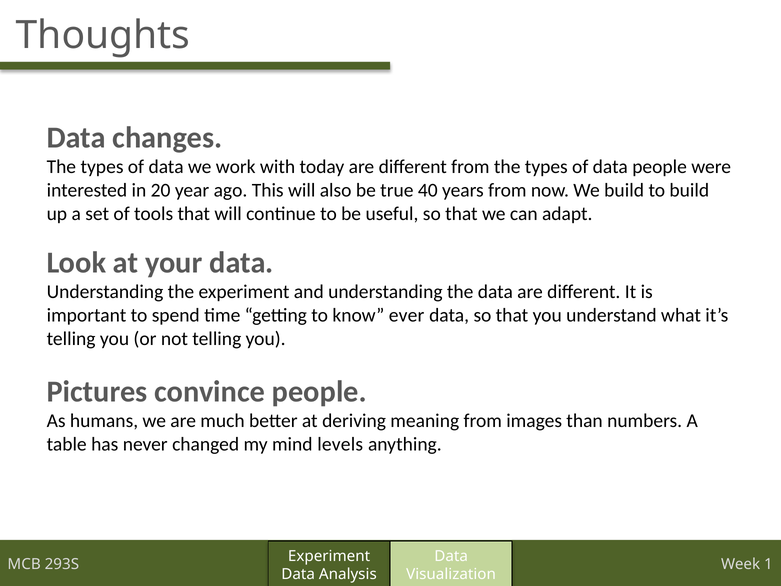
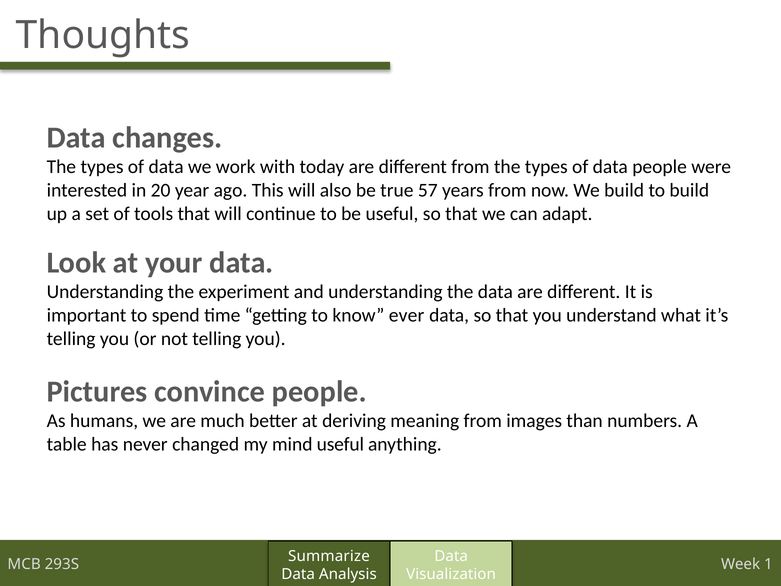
40: 40 -> 57 (428, 190)
mind levels: levels -> useful (340, 444)
Experiment: Experiment -> Summarize (329, 556)
